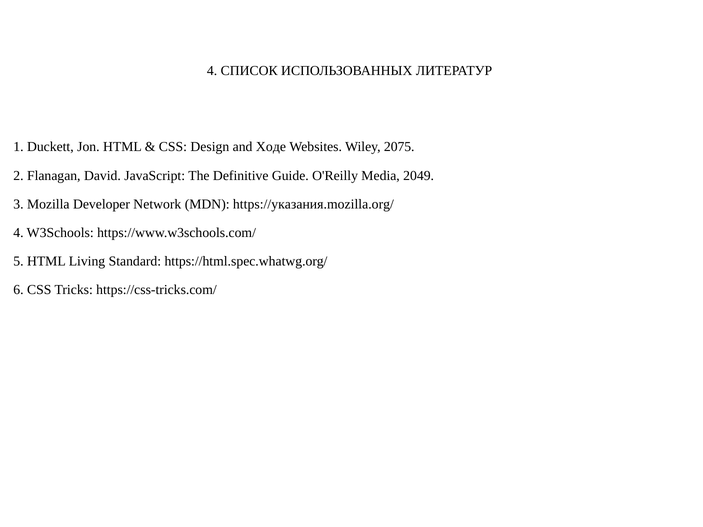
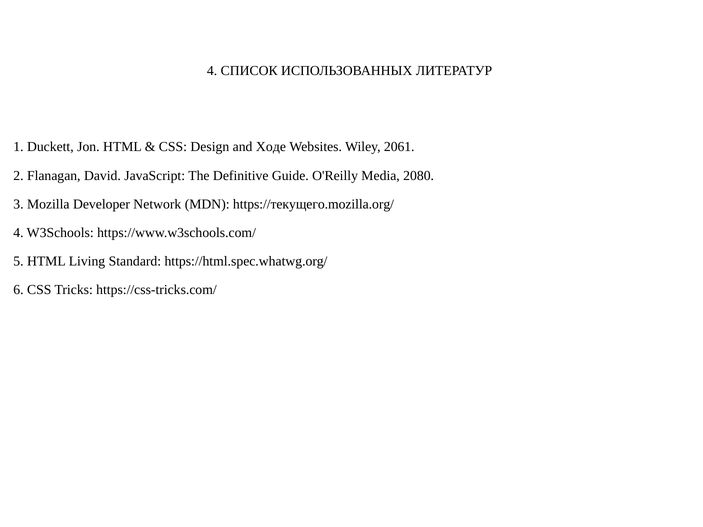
2075: 2075 -> 2061 (399, 147)
2049: 2049 -> 2080 (419, 176)
https://указания.mozilla.org/: https://указания.mozilla.org/ -> https://текущего.mozilla.org/ (313, 204)
